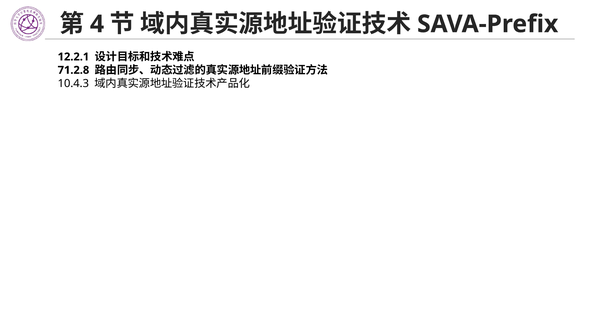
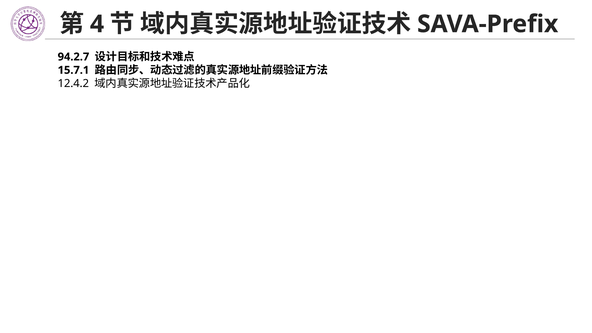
12.2.1: 12.2.1 -> 94.2.7 (73, 57)
71.2.8: 71.2.8 -> 15.7.1 (73, 70)
10.4.3: 10.4.3 -> 12.4.2 (73, 83)
